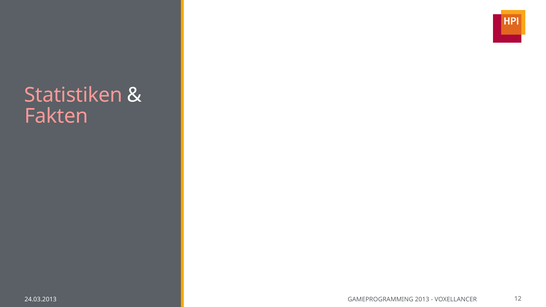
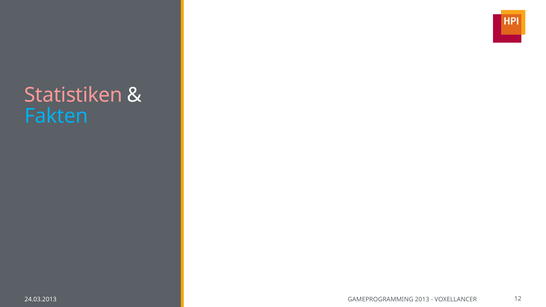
Fakten colour: pink -> light blue (56, 116)
